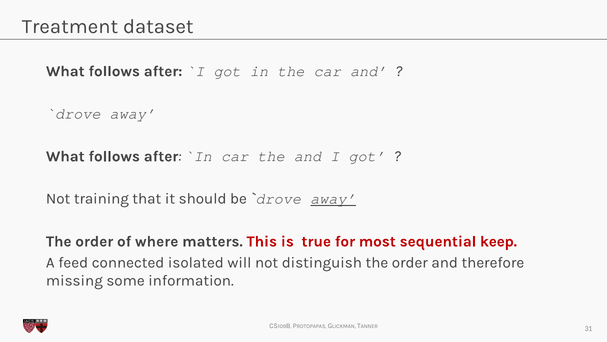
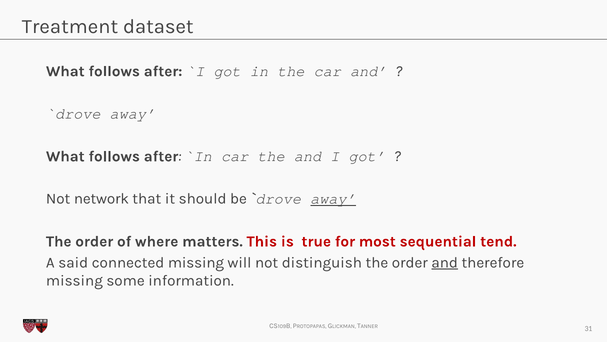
training: training -> network (101, 198)
keep: keep -> tend (498, 241)
feed: feed -> said (73, 262)
connected isolated: isolated -> missing (196, 262)
and underline: none -> present (445, 262)
